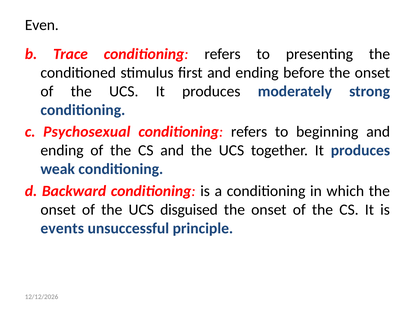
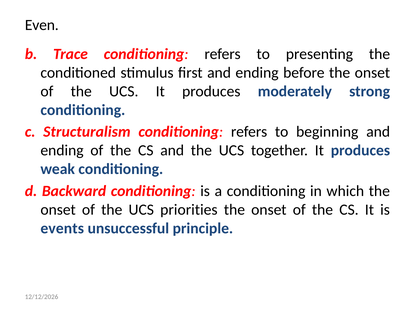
Psychosexual: Psychosexual -> Structuralism (87, 132)
disguised: disguised -> priorities (189, 210)
